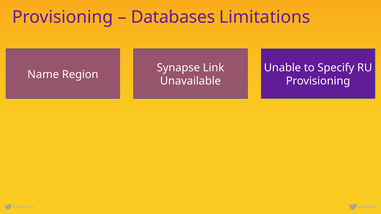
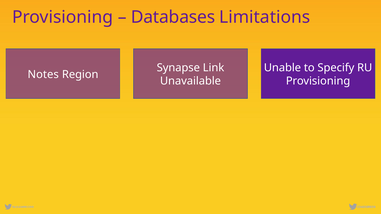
Name: Name -> Notes (43, 75)
